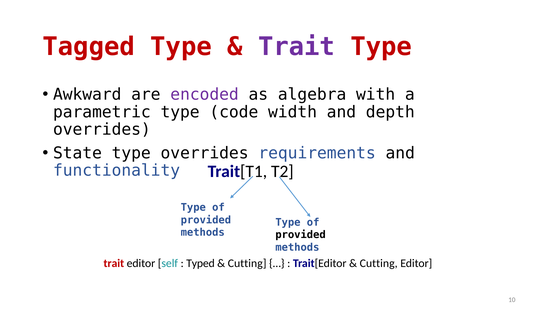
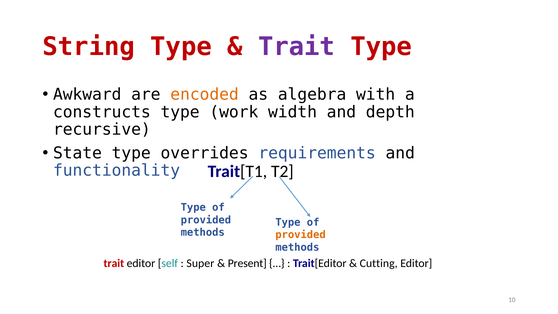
Tagged: Tagged -> String (89, 47)
encoded colour: purple -> orange (205, 94)
parametric: parametric -> constructs (102, 112)
code: code -> work (234, 112)
overrides: overrides -> recursive (102, 130)
provided colour: black -> orange (301, 235)
Typed: Typed -> Super (200, 263)
Cutting: Cutting -> Present (247, 263)
